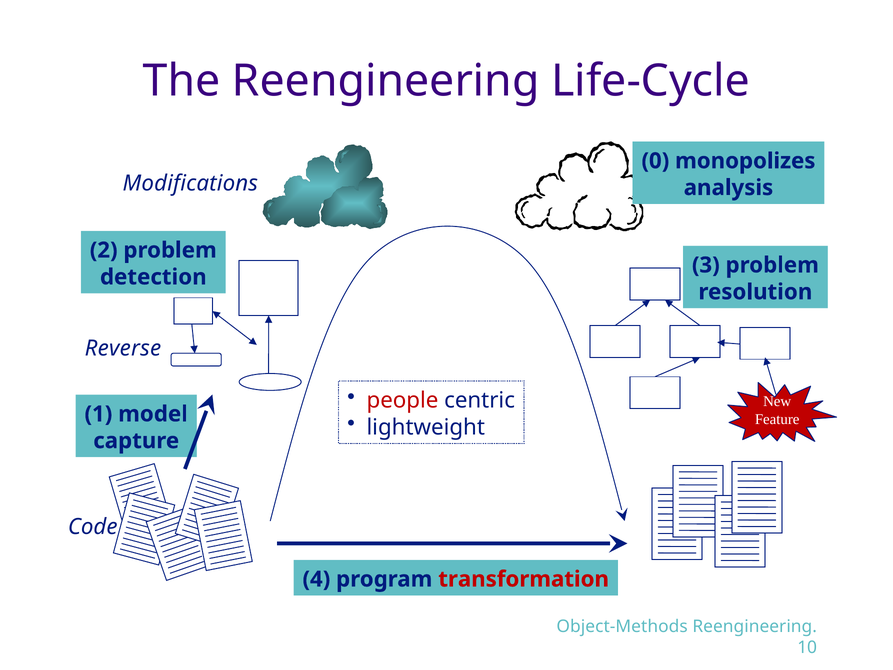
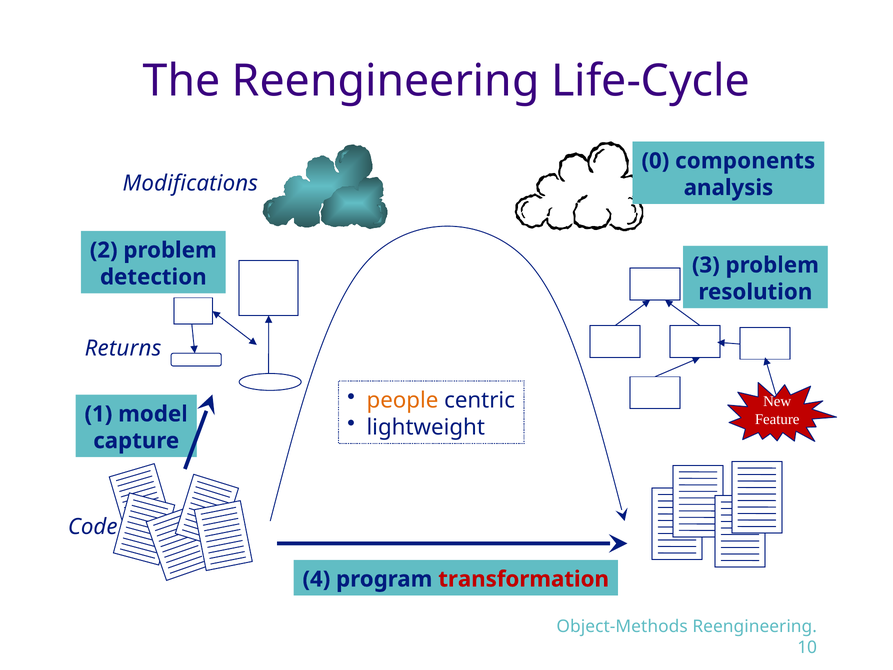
monopolizes: monopolizes -> components (745, 161)
Reverse: Reverse -> Returns (123, 348)
people colour: red -> orange (402, 400)
